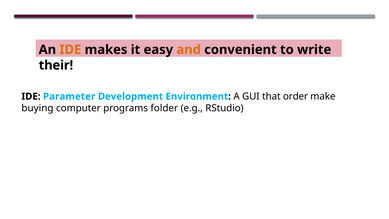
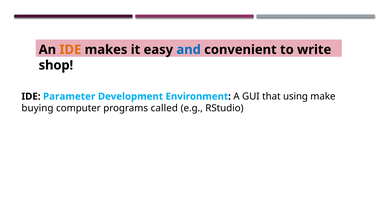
and colour: orange -> blue (189, 50)
their: their -> shop (56, 65)
order: order -> using (296, 96)
folder: folder -> called (164, 108)
